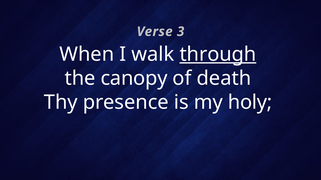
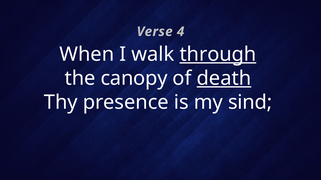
3: 3 -> 4 (181, 32)
death underline: none -> present (224, 79)
holy: holy -> sind (250, 103)
